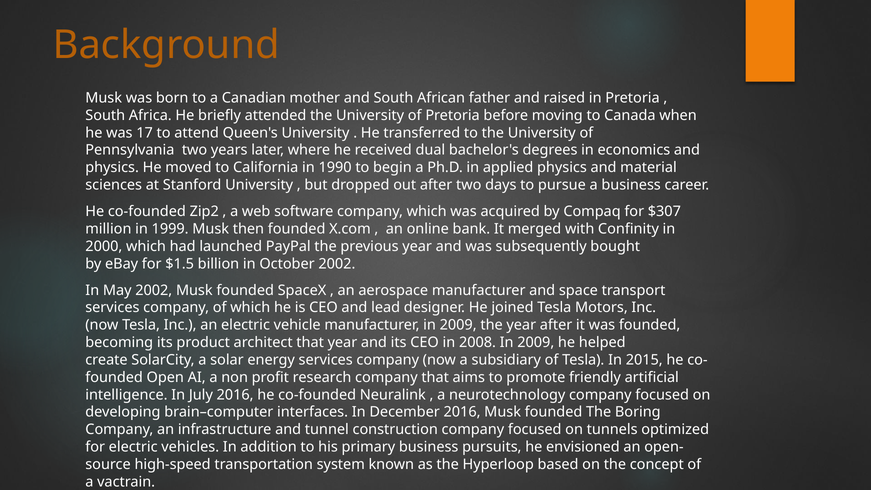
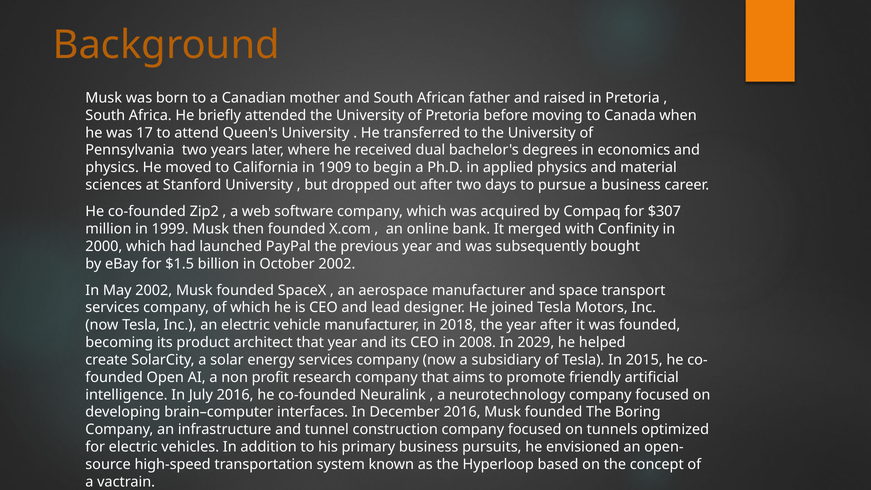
1990: 1990 -> 1909 (335, 168)
manufacturer in 2009: 2009 -> 2018 (458, 325)
2008 In 2009: 2009 -> 2029 (536, 342)
